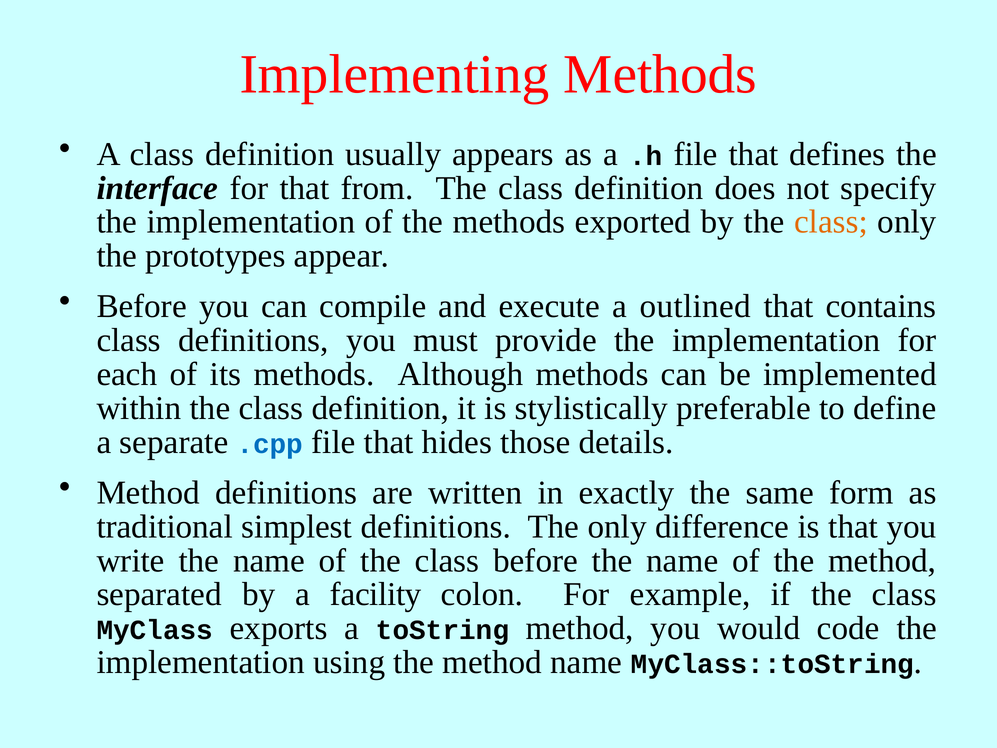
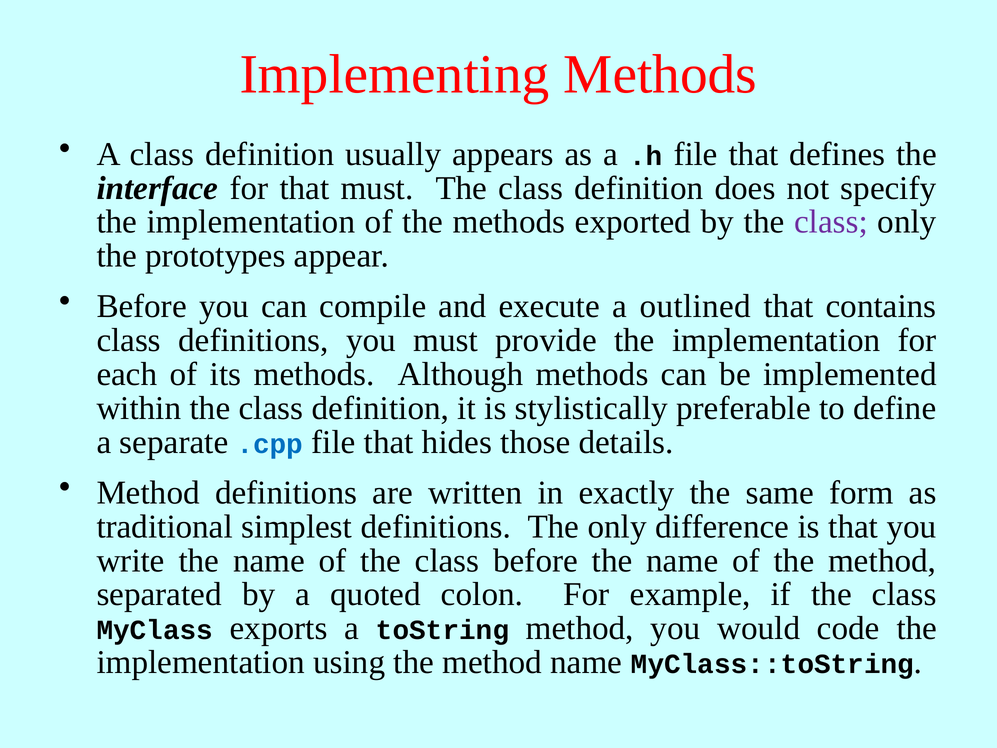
that from: from -> must (377, 188)
class colour: orange -> purple (831, 222)
facility: facility -> quoted (376, 594)
